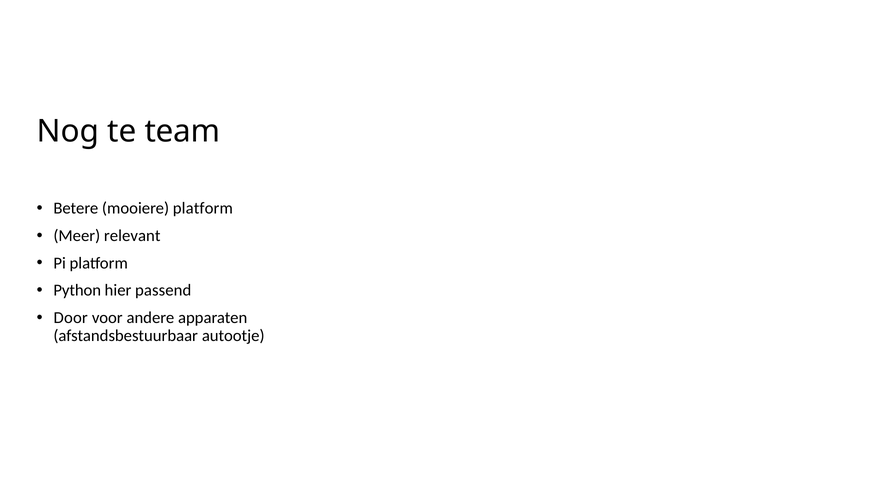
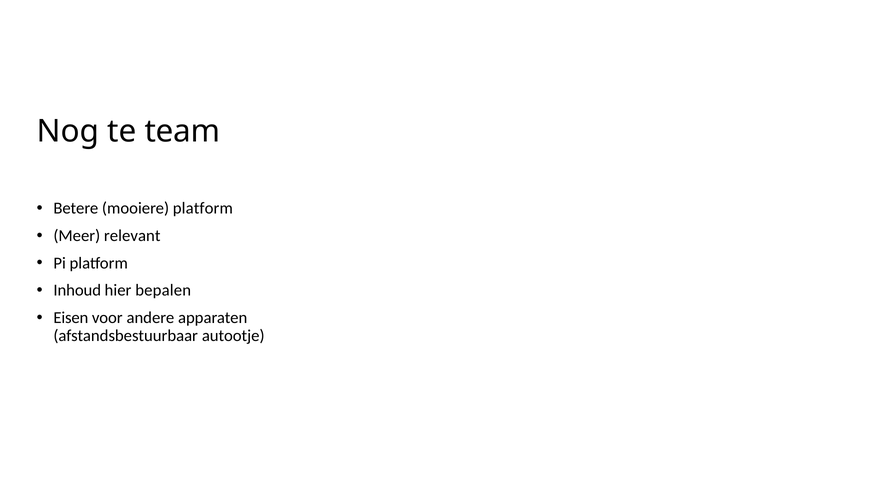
Python: Python -> Inhoud (77, 290)
passend: passend -> bepalen (163, 290)
Door: Door -> Eisen (71, 318)
